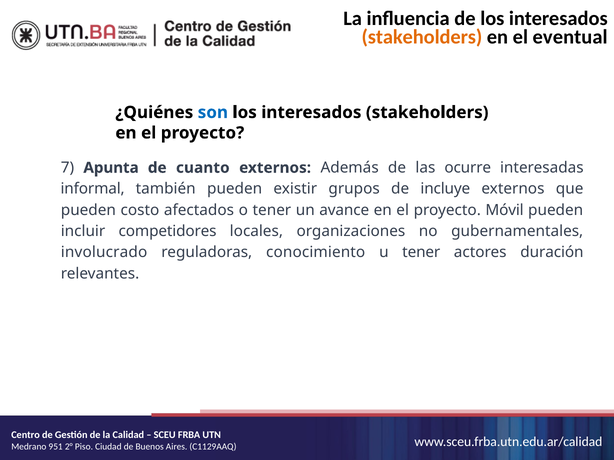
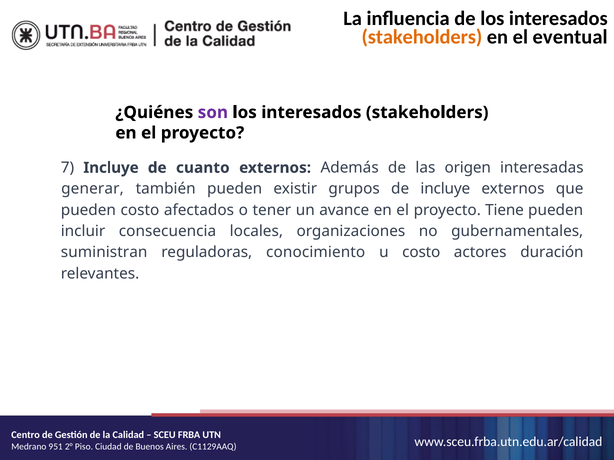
son colour: blue -> purple (213, 113)
7 Apunta: Apunta -> Incluye (111, 168)
ocurre: ocurre -> origen (468, 168)
informal: informal -> generar (92, 189)
Móvil: Móvil -> Tiene (505, 210)
competidores: competidores -> consecuencia (168, 231)
involucrado: involucrado -> suministran (104, 253)
u tener: tener -> costo (421, 253)
